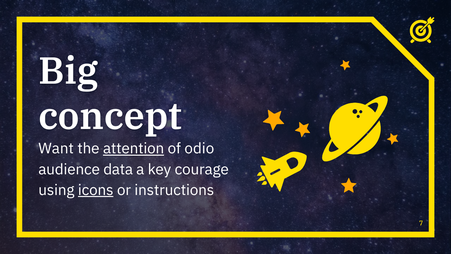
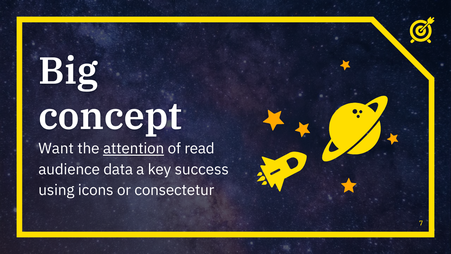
odio: odio -> read (199, 148)
courage: courage -> success (202, 169)
icons underline: present -> none (96, 190)
instructions: instructions -> consectetur (174, 190)
